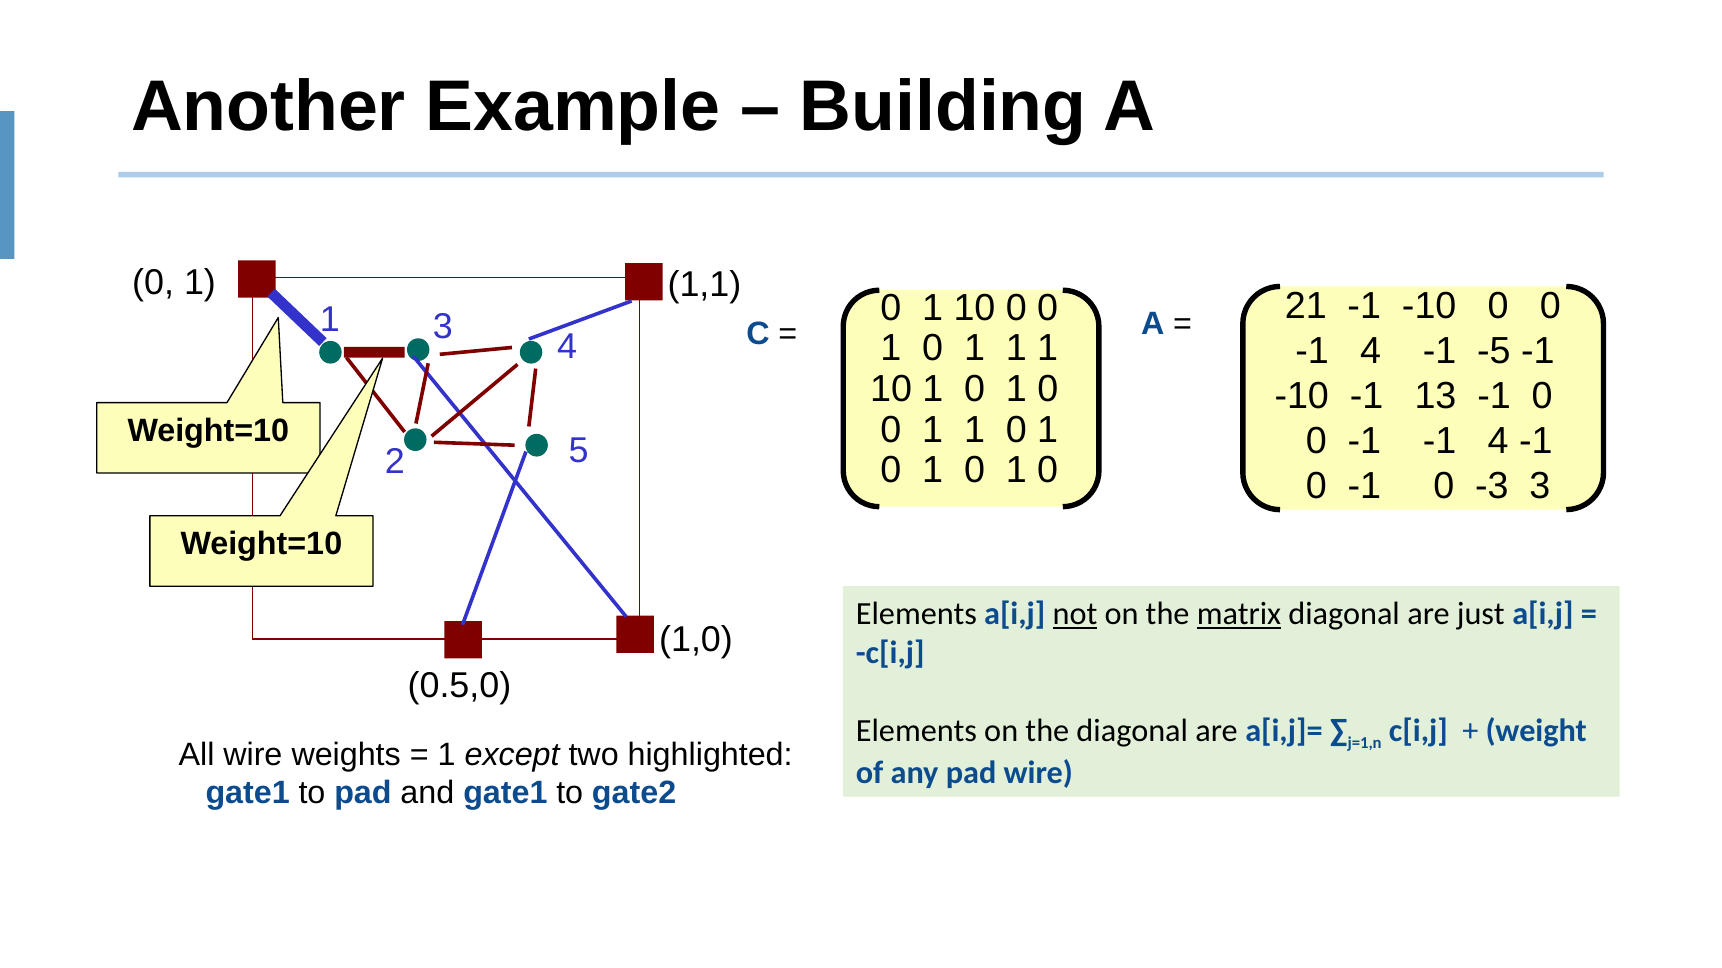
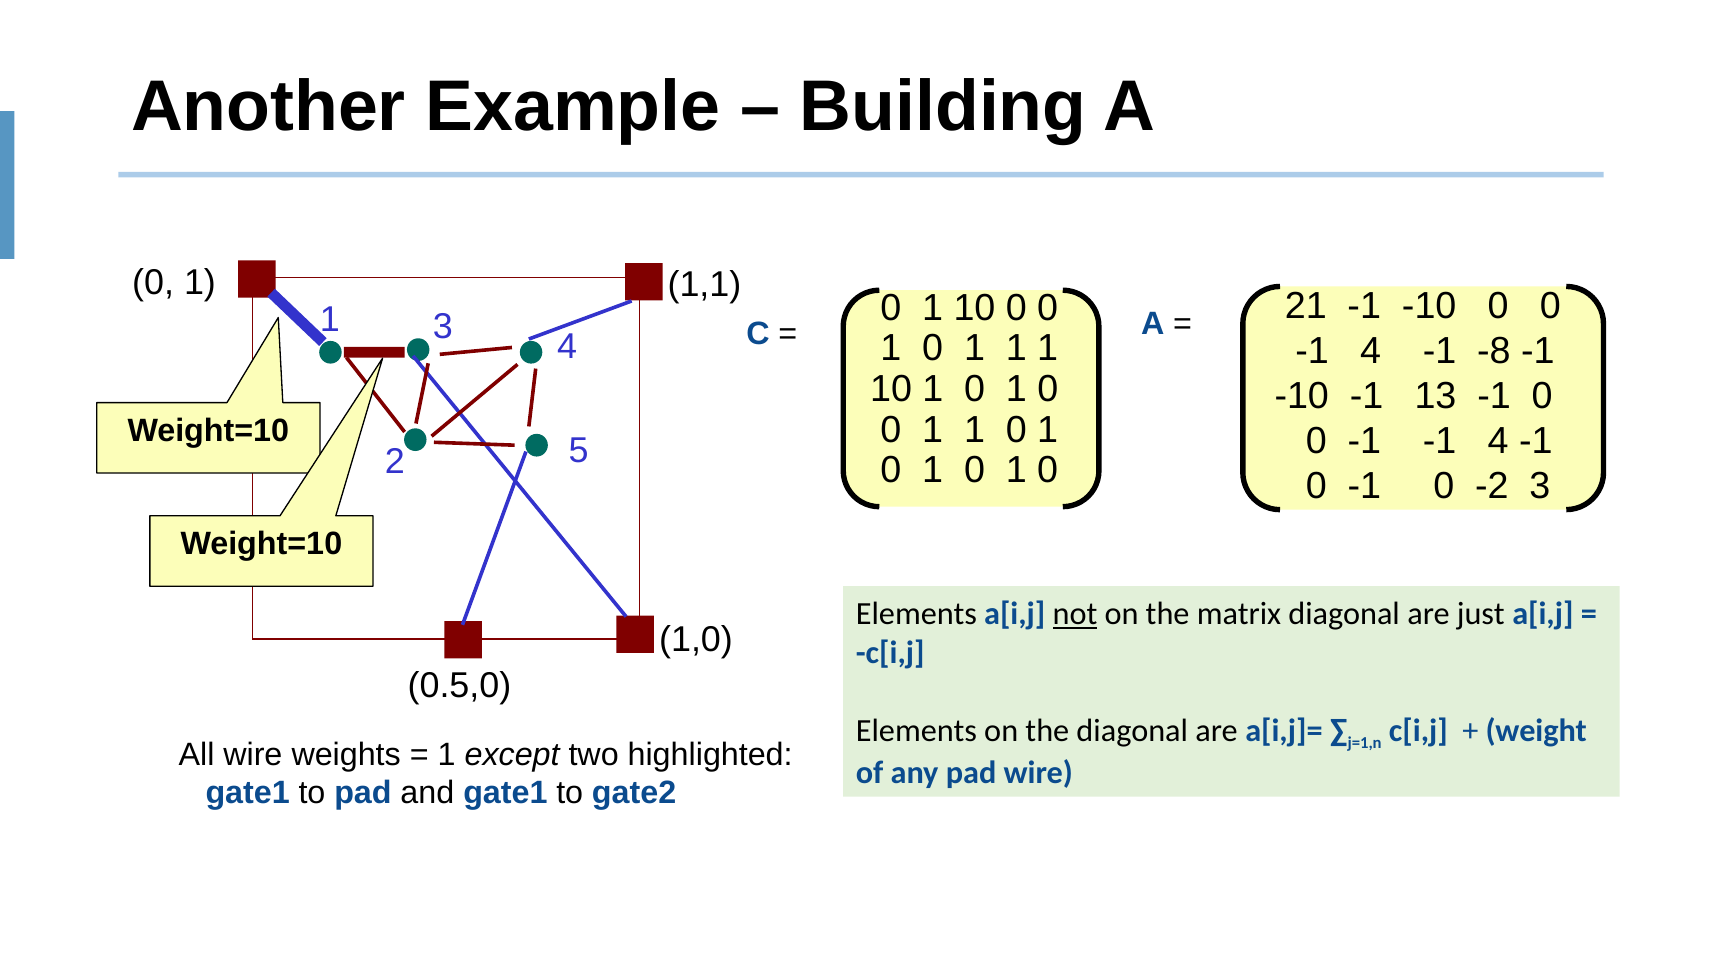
-5: -5 -> -8 (1494, 351)
-3: -3 -> -2 (1492, 487)
matrix underline: present -> none (1239, 615)
